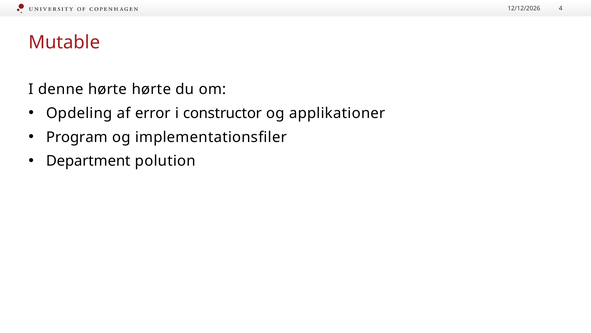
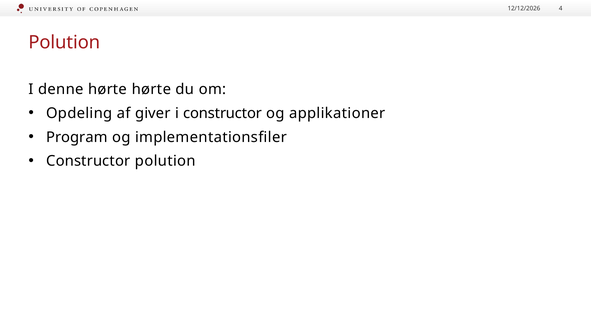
Mutable: Mutable -> Polution (64, 42)
error: error -> giver (153, 113)
Department: Department -> Constructor (88, 161)
